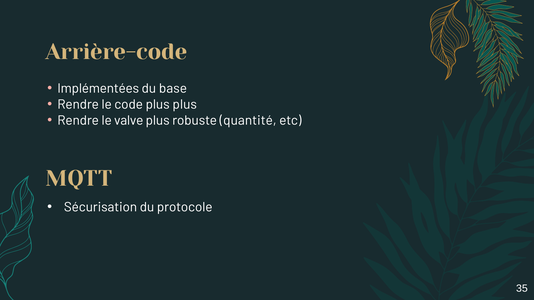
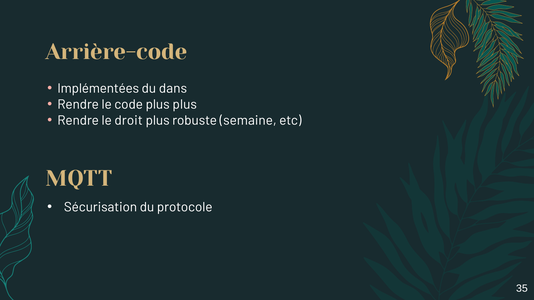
base: base -> dans (173, 88)
valve: valve -> droit (129, 120)
quantité: quantité -> semaine (248, 120)
